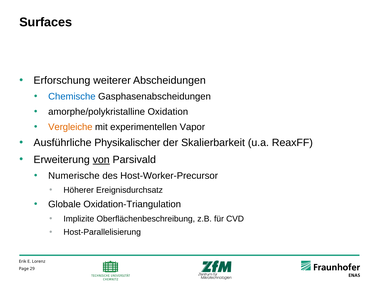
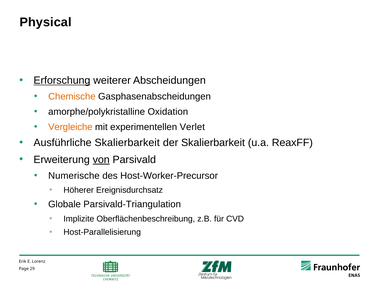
Surfaces: Surfaces -> Physical (46, 22)
Erforschung underline: none -> present (62, 81)
Chemische colour: blue -> orange (72, 97)
Vapor: Vapor -> Verlet (192, 127)
Ausführliche Physikalischer: Physikalischer -> Skalierbarkeit (127, 143)
Oxidation-Triangulation: Oxidation-Triangulation -> Parsivald-Triangulation (132, 205)
